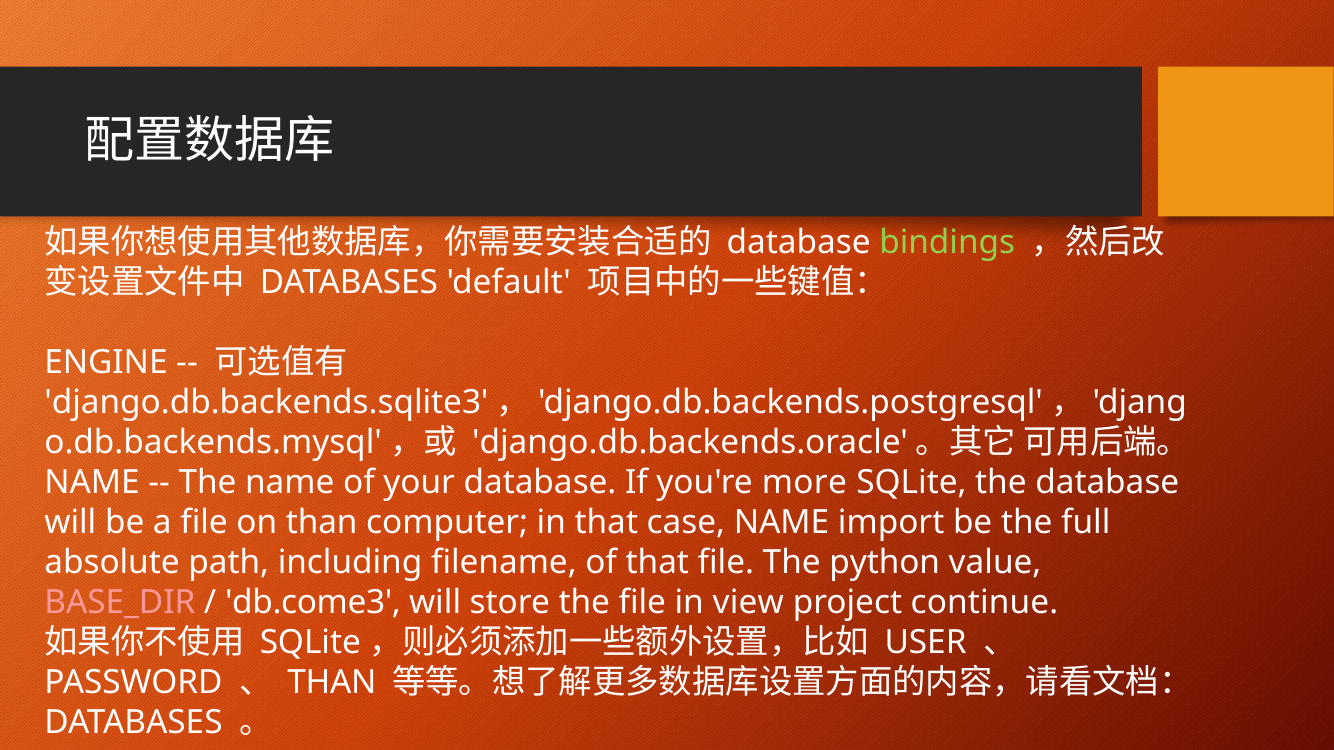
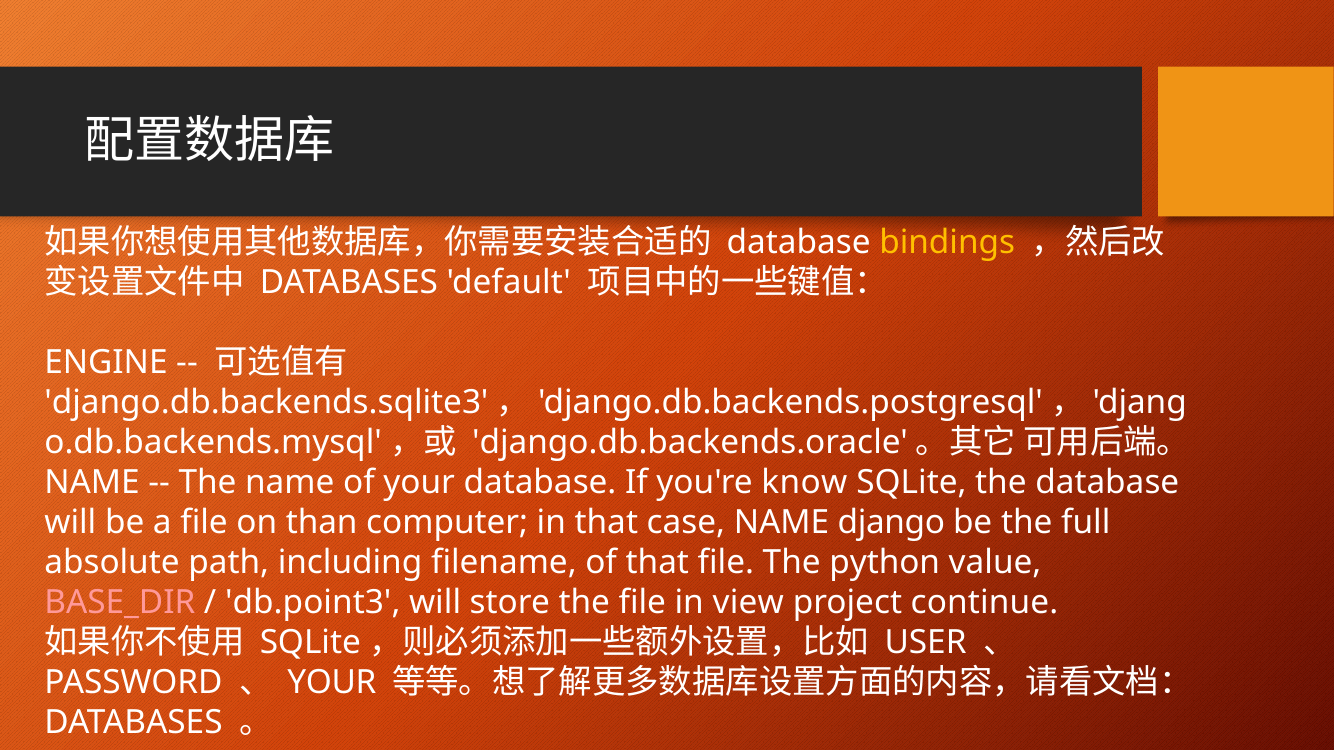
bindings colour: light green -> yellow (947, 242)
more: more -> know (804, 482)
import: import -> django (891, 522)
db.come3: db.come3 -> db.point3 (313, 602)
THAN: THAN -> YOUR (332, 682)
